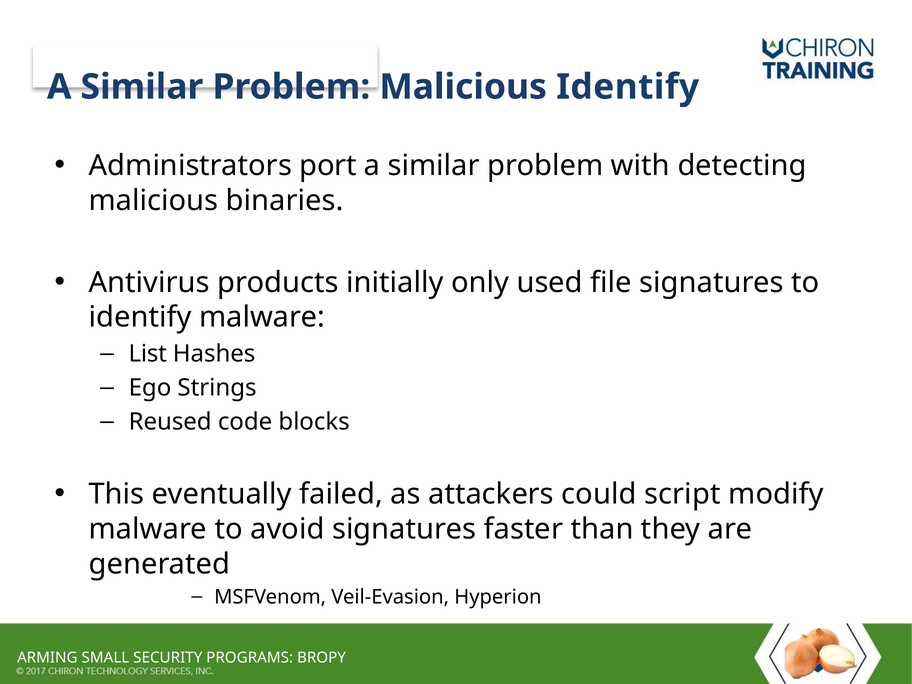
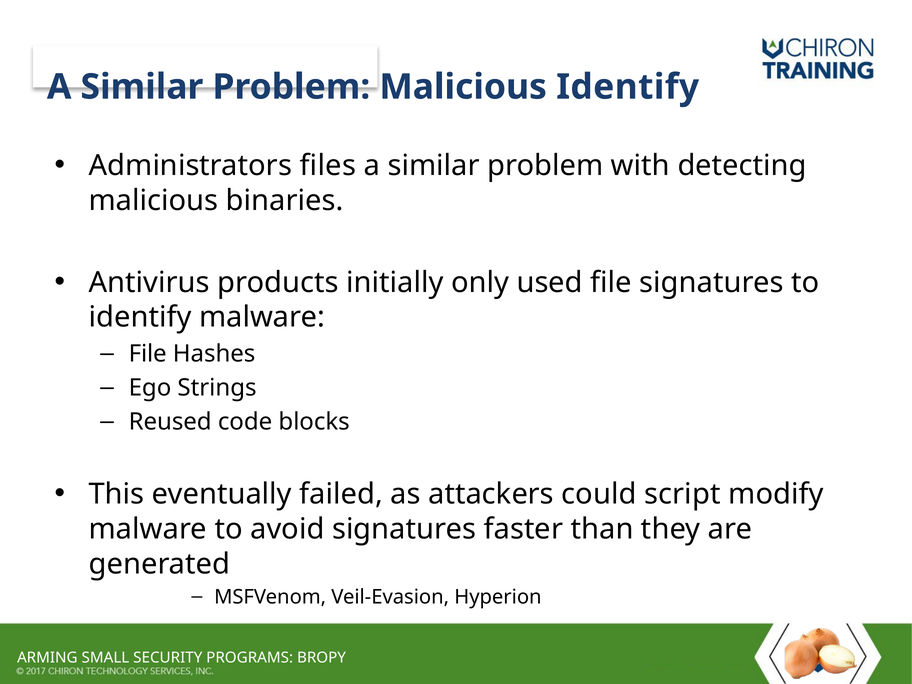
port: port -> files (328, 165)
List: List -> File (148, 354)
